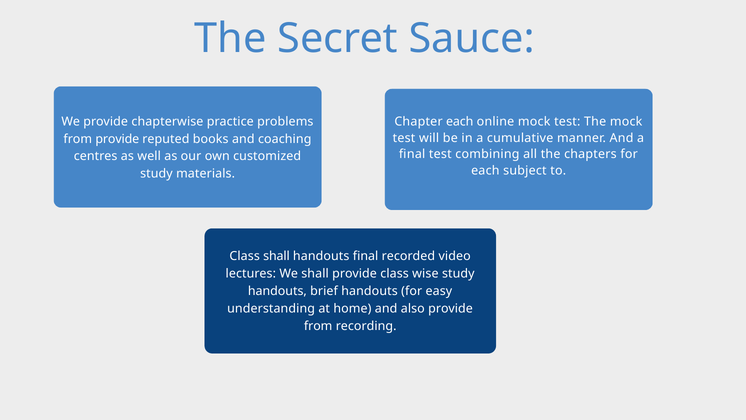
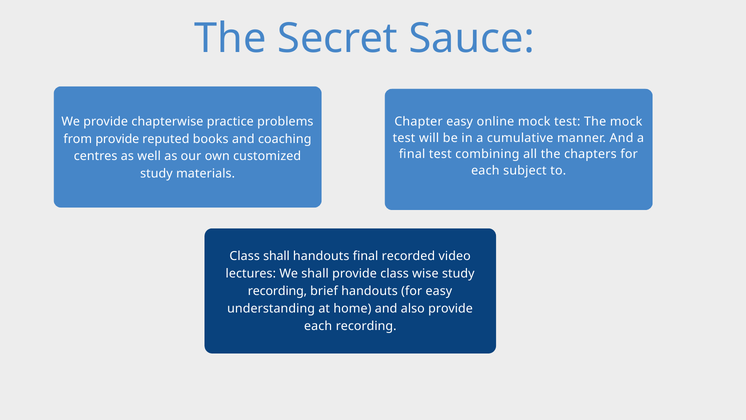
Chapter each: each -> easy (460, 122)
handouts: handouts -> recording (277, 291)
from: from -> each (318, 326)
